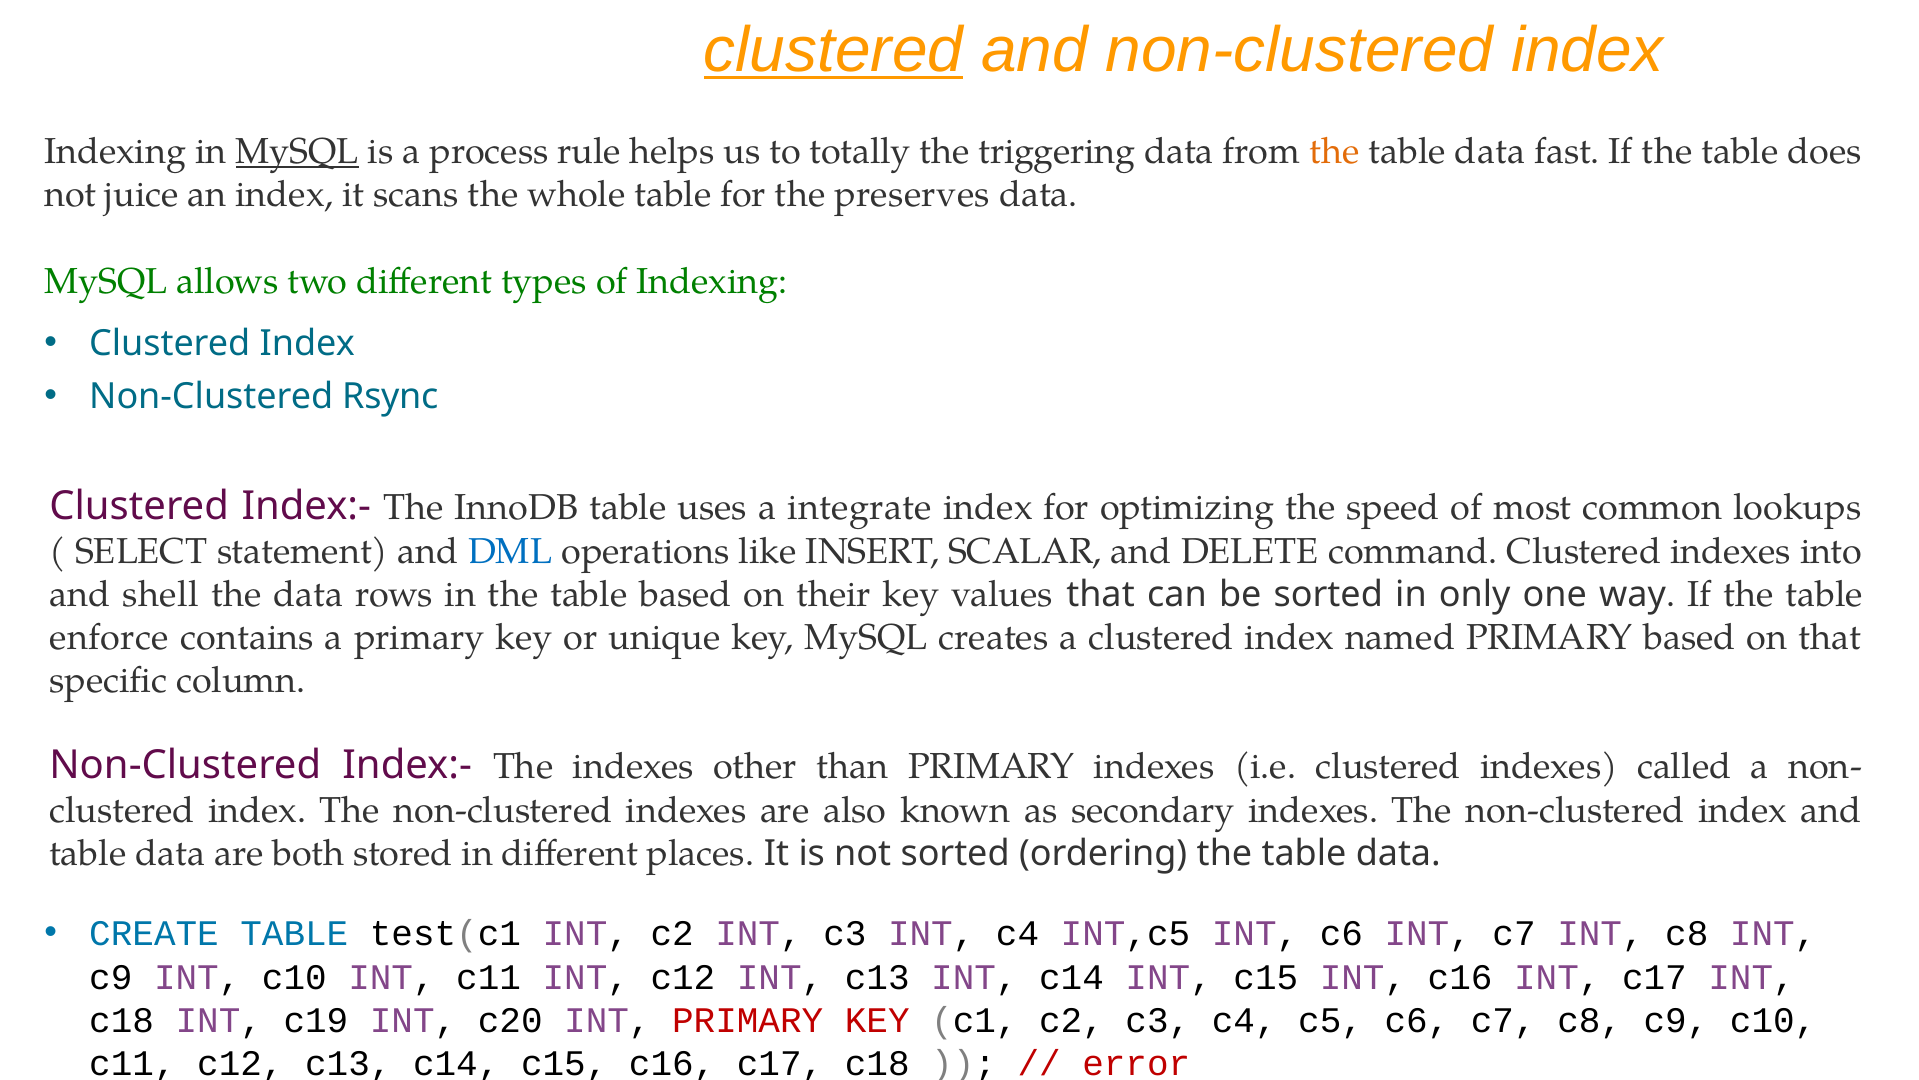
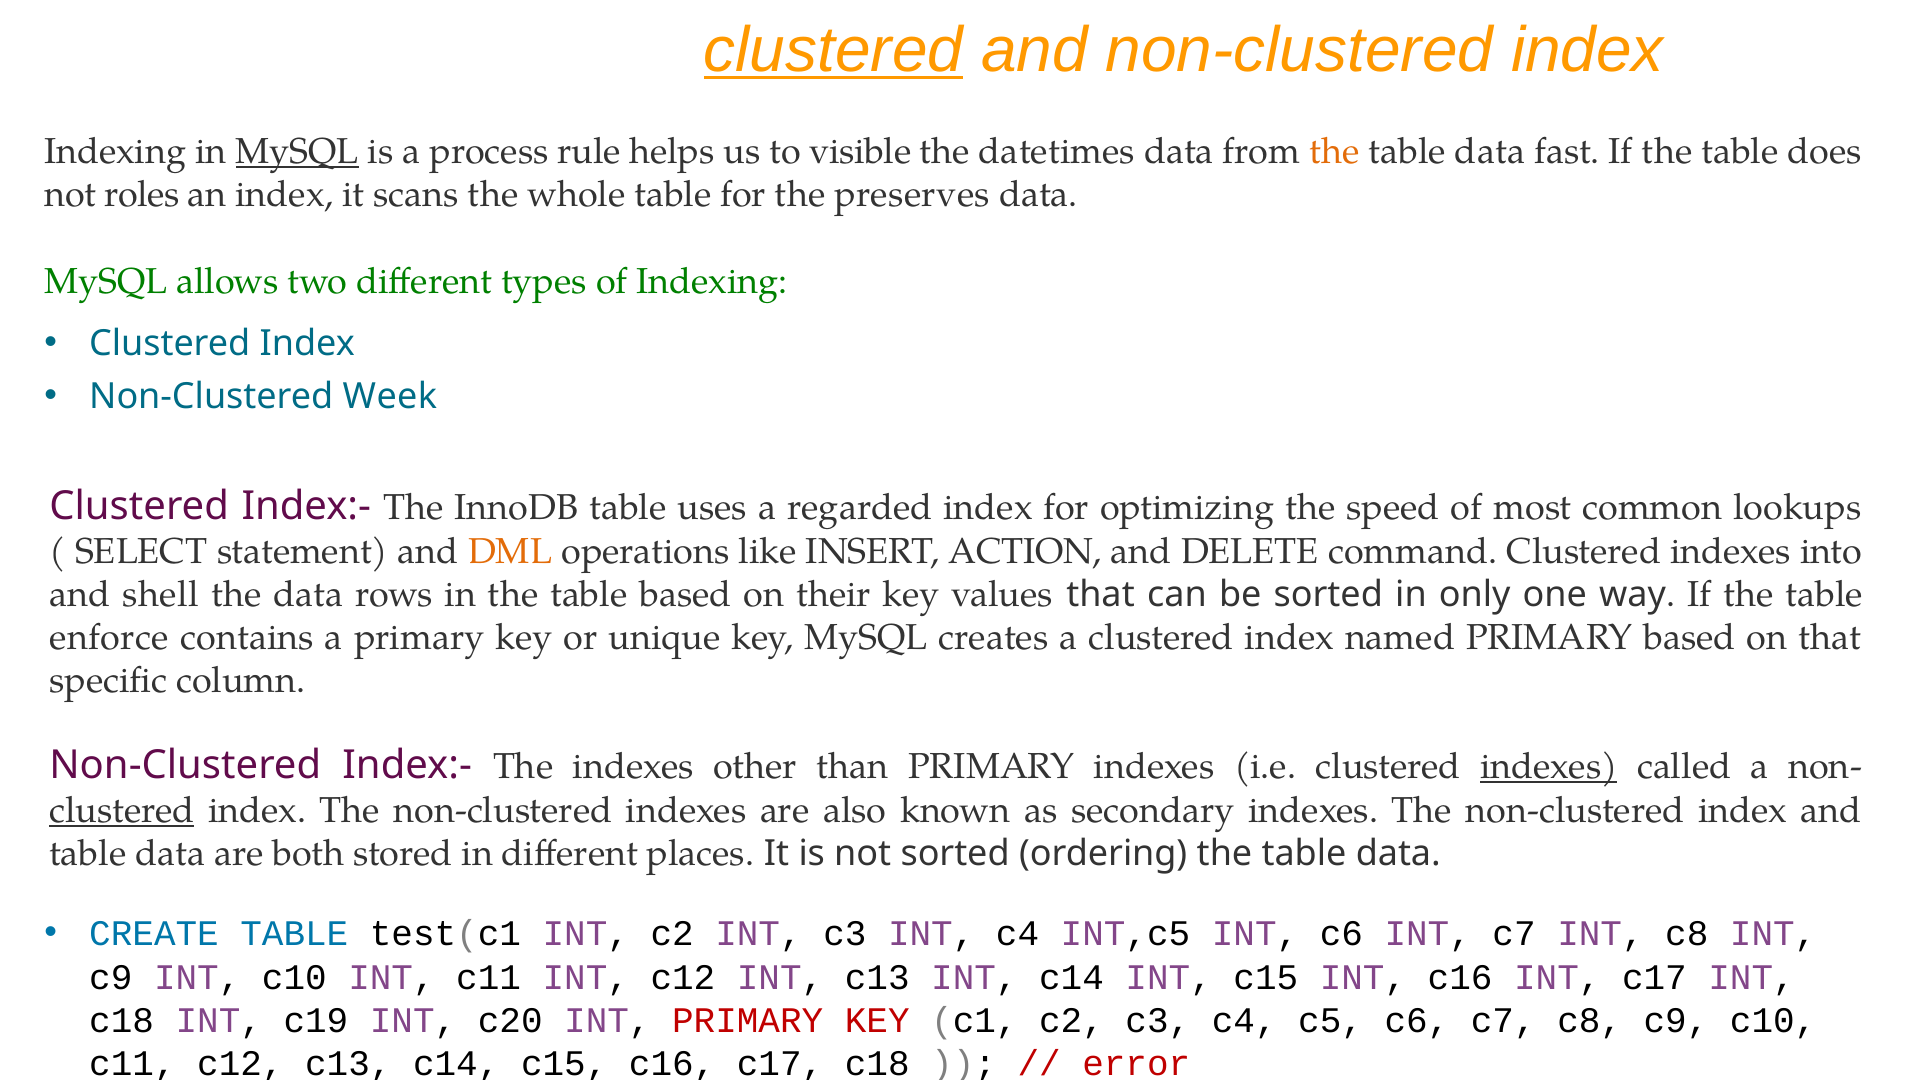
totally: totally -> visible (860, 152)
triggering: triggering -> datetimes (1057, 152)
juice: juice -> roles (142, 195)
Rsync: Rsync -> Week (390, 396)
integrate: integrate -> regarded (860, 507)
DML colour: blue -> orange (510, 551)
SCALAR: SCALAR -> ACTION (1025, 551)
indexes underline: none -> present (1549, 766)
clustered underline: none -> present (122, 810)
